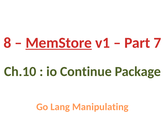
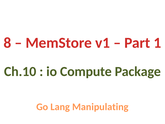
MemStore underline: present -> none (59, 43)
7: 7 -> 1 (157, 43)
Continue: Continue -> Compute (86, 71)
